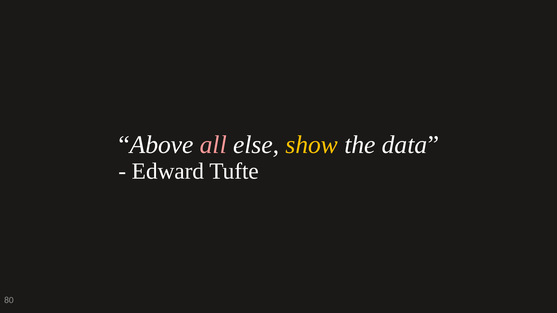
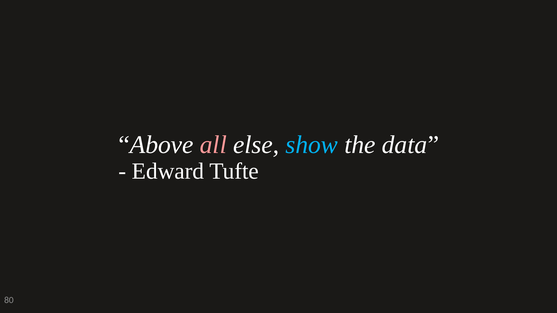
show colour: yellow -> light blue (312, 145)
